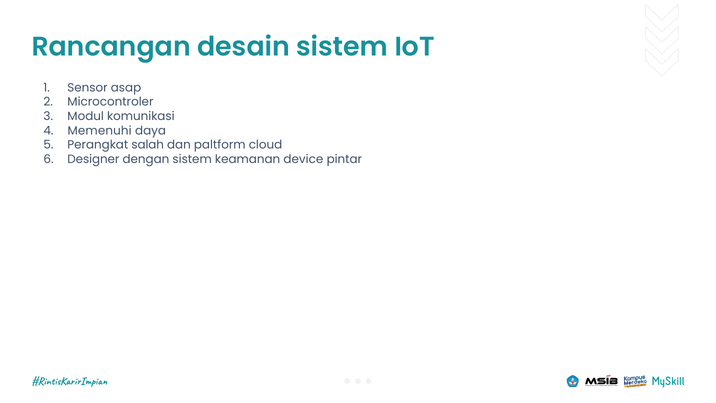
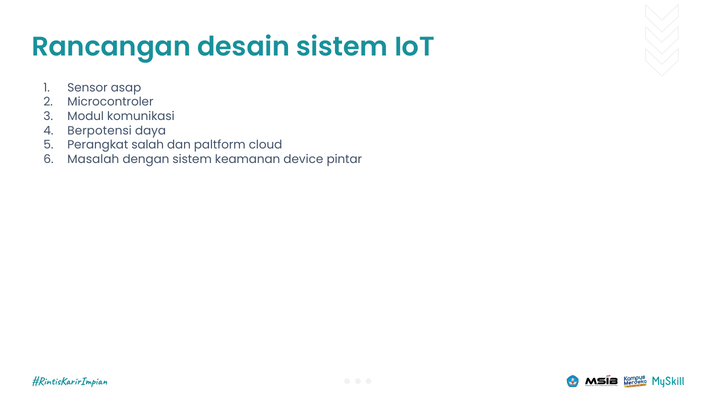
Memenuhi: Memenuhi -> Berpotensi (100, 131)
Designer: Designer -> Masalah (93, 159)
